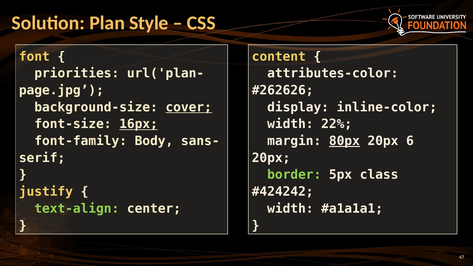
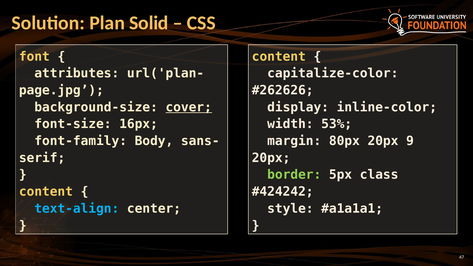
Style: Style -> Solid (149, 23)
priorities: priorities -> attributes (77, 73)
attributes-color: attributes-color -> capitalize-color (333, 73)
16px underline: present -> none (139, 124)
22%: 22% -> 53% (337, 124)
80px underline: present -> none (344, 141)
6: 6 -> 9 (410, 141)
justify: justify -> content (46, 192)
text-align colour: light green -> light blue (77, 209)
width: width -> style (290, 209)
